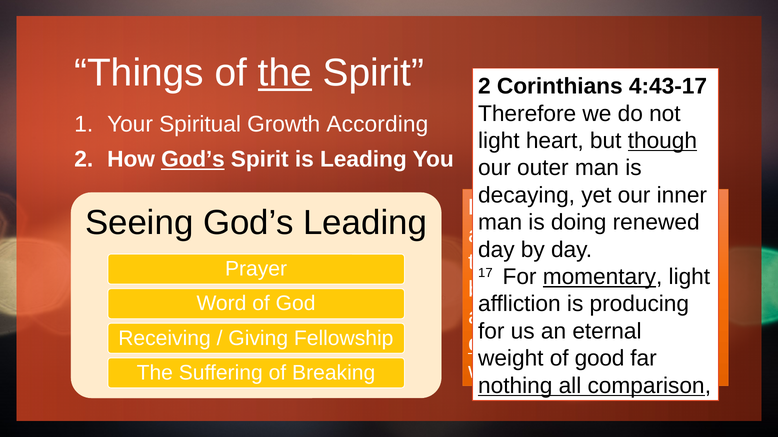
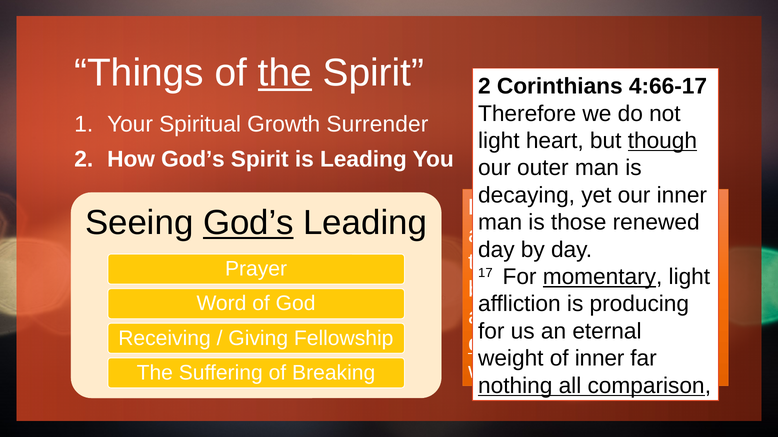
4:43-17: 4:43-17 -> 4:66-17 (668, 86)
Growth According: According -> Surrender (377, 124)
God’s underline: present -> none (193, 160)
God’s underline: none -> present (248, 223)
doing: doing -> those (579, 223)
of good: good -> inner (600, 359)
